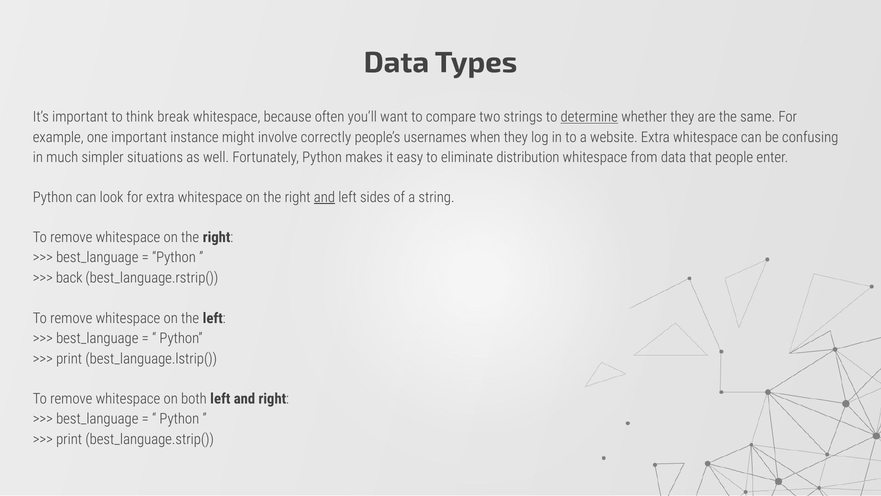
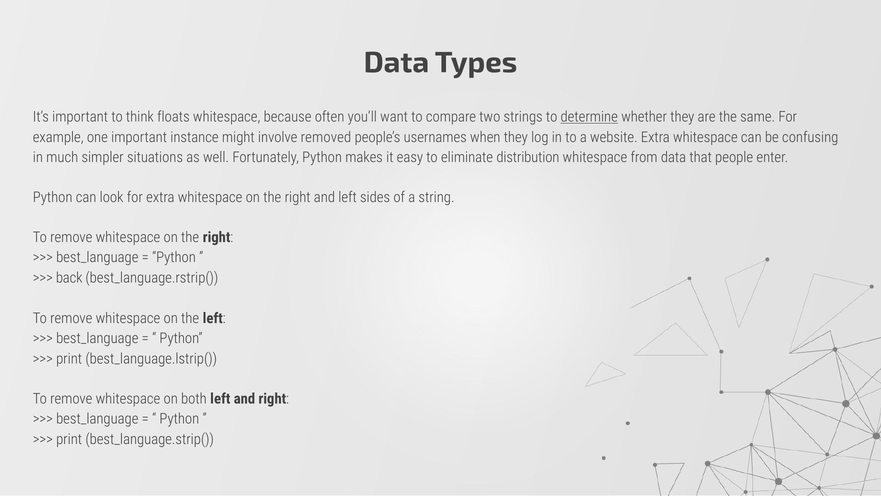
break: break -> floats (173, 117)
correctly: correctly -> removed (326, 137)
and underline: present -> none (324, 197)
